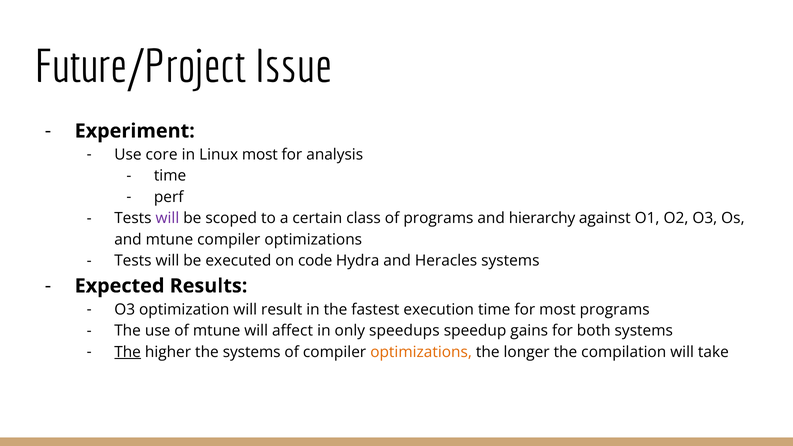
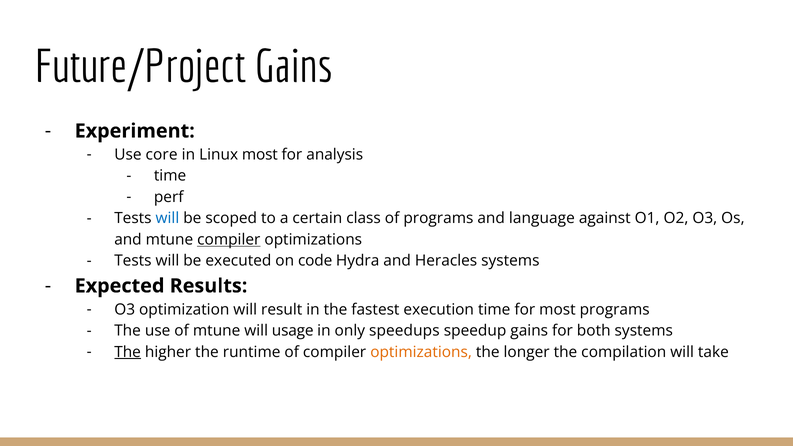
Future/Project Issue: Issue -> Gains (294, 67)
will colour: purple -> blue (167, 218)
hierarchy: hierarchy -> language (542, 218)
compiler underline: none -> present (229, 240)
affect: affect -> usage (293, 331)
the systems: systems -> runtime (252, 352)
